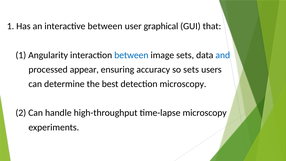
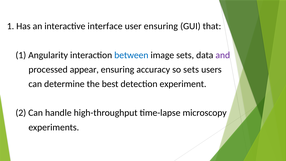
interactive between: between -> interface (105, 26)
user graphical: graphical -> ensuring (161, 26)
and colour: blue -> purple (223, 55)
detection microscopy: microscopy -> experiment (183, 84)
